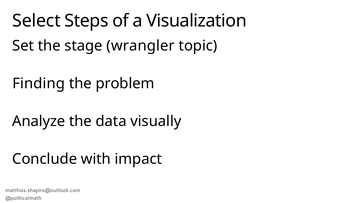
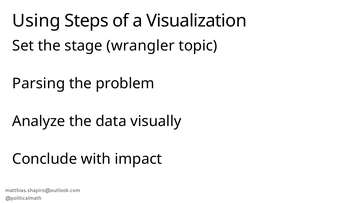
Select: Select -> Using (36, 21)
Finding: Finding -> Parsing (39, 84)
